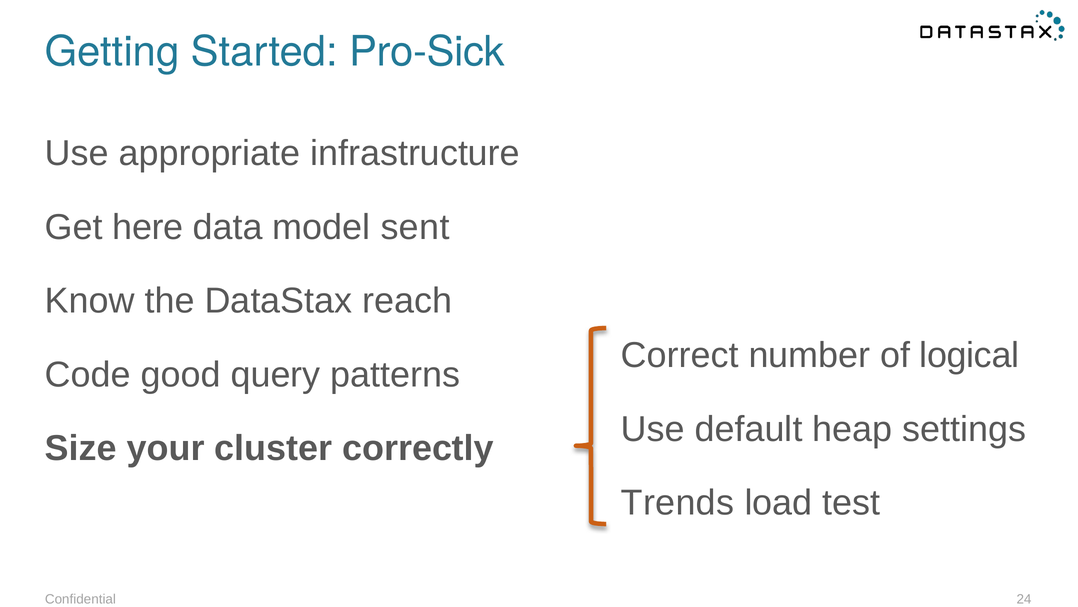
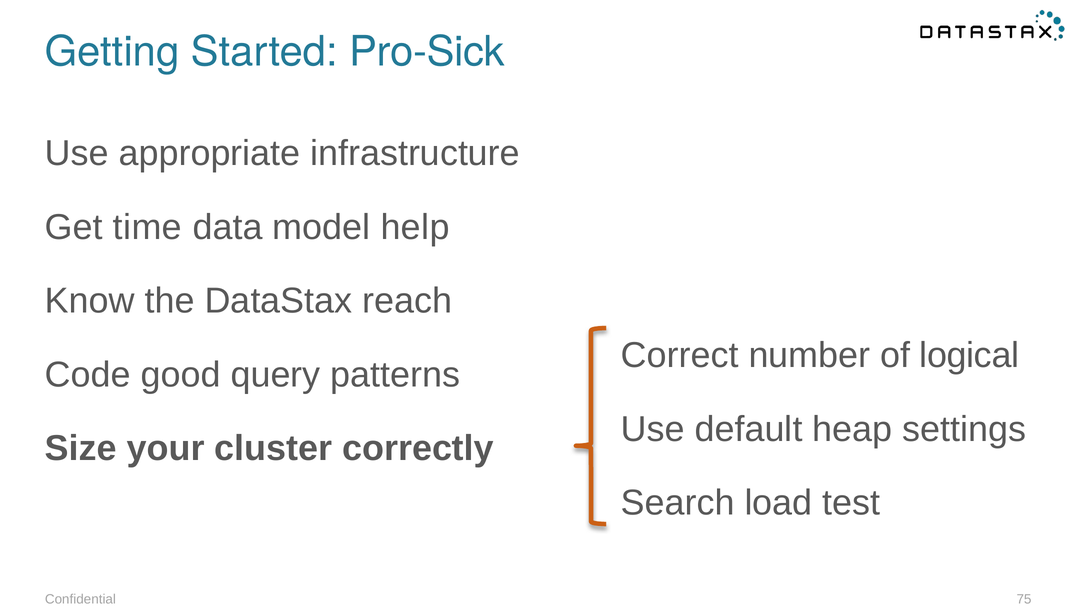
here: here -> time (147, 227)
sent: sent -> help (415, 227)
Trends: Trends -> Search (678, 502)
24: 24 -> 75 (1024, 599)
